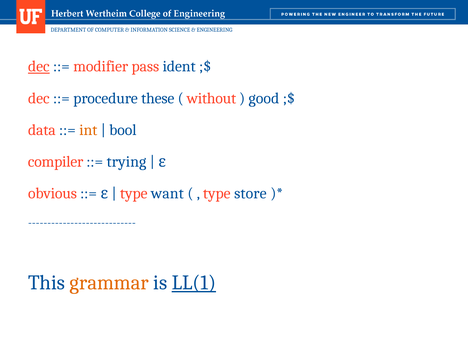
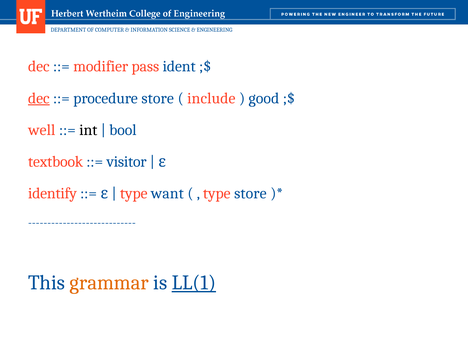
dec underline: present -> none (39, 66)
dec underline: none -> present (39, 98)
procedure these: these -> store (158, 98)
without: without -> include (211, 98)
data: data -> well (42, 130)
int colour: orange -> black (88, 130)
compiler: compiler -> textbook (56, 162)
trying: trying -> visitor (127, 162)
obvious: obvious -> identify (53, 193)
